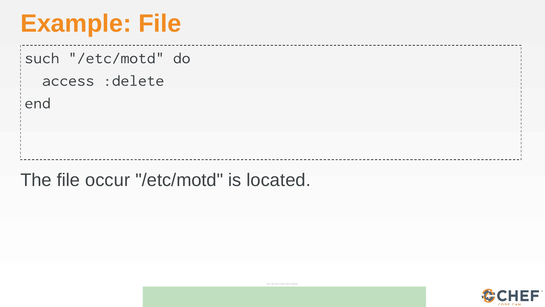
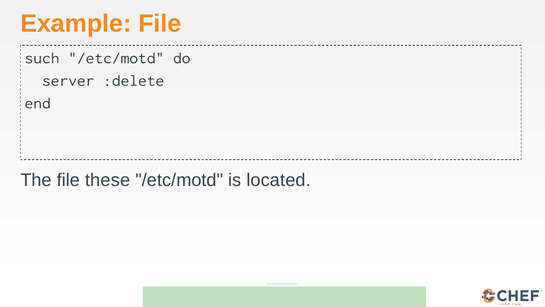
access: access -> server (68, 80)
occur: occur -> these (108, 180)
